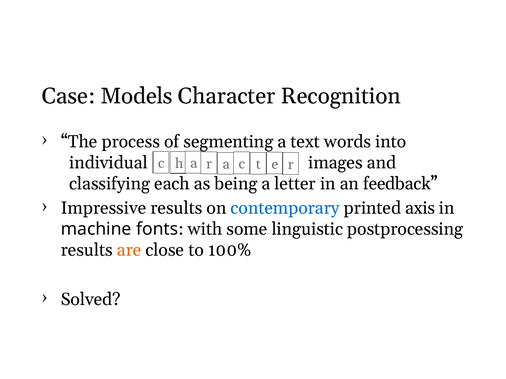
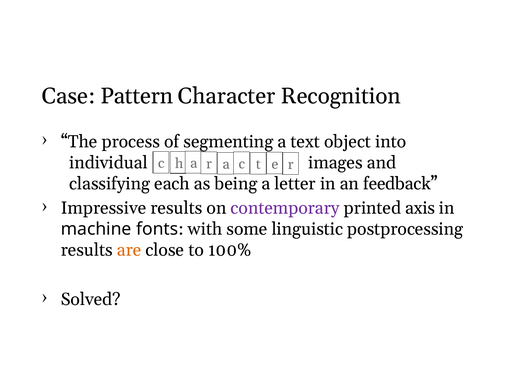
Models: Models -> Pattern (137, 96)
words: words -> object (348, 142)
contemporary colour: blue -> purple (285, 208)
